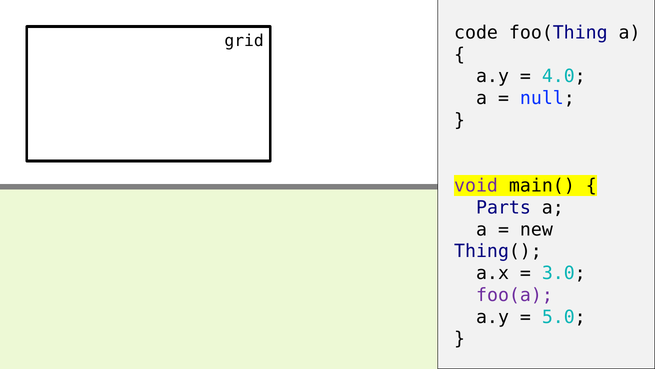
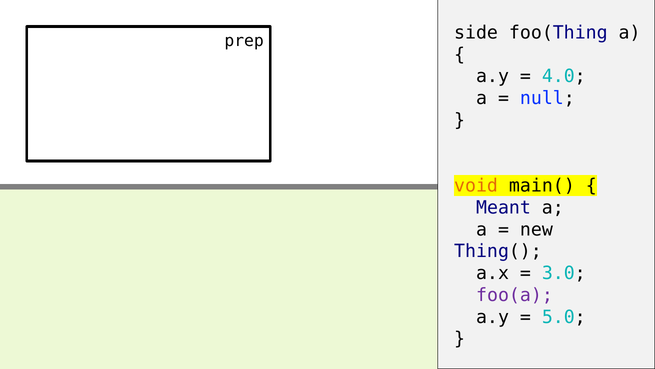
code: code -> side (476, 33)
grid: grid -> prep (244, 41)
void colour: purple -> orange (476, 185)
Parts: Parts -> Meant (503, 207)
